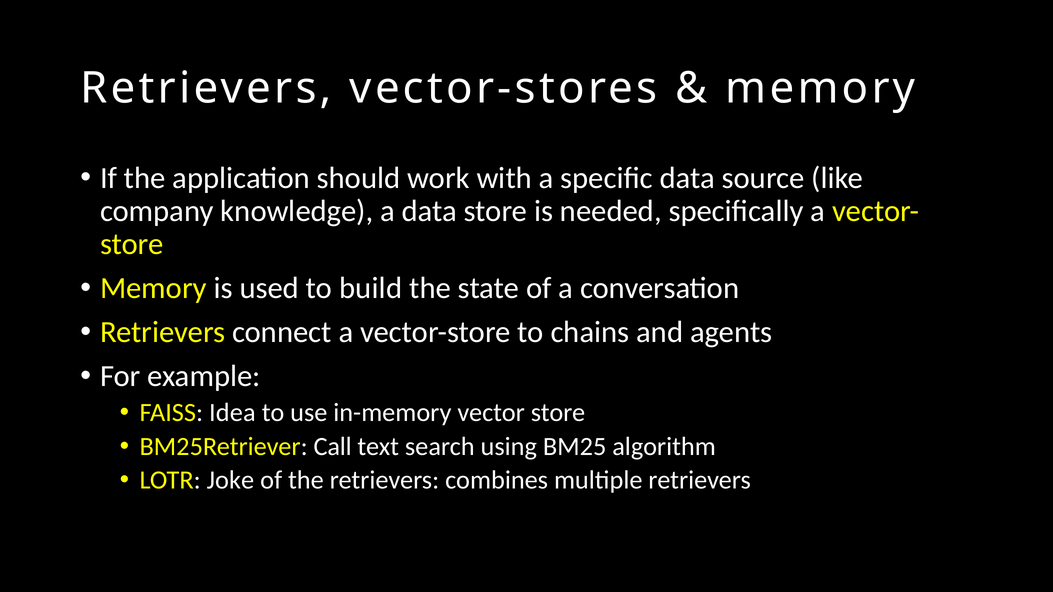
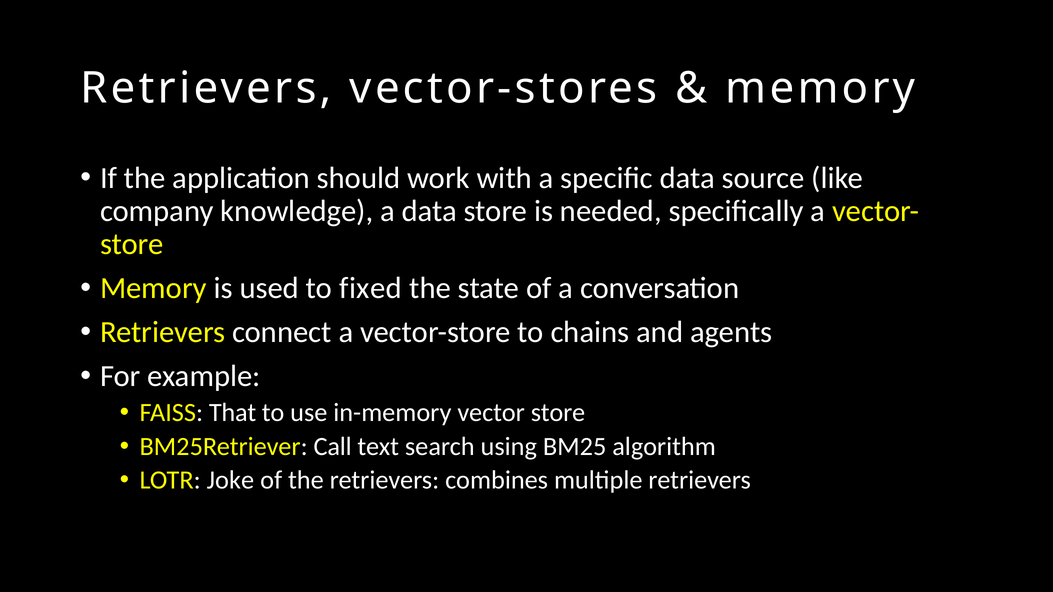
build: build -> fixed (371, 288)
Idea: Idea -> That (233, 413)
